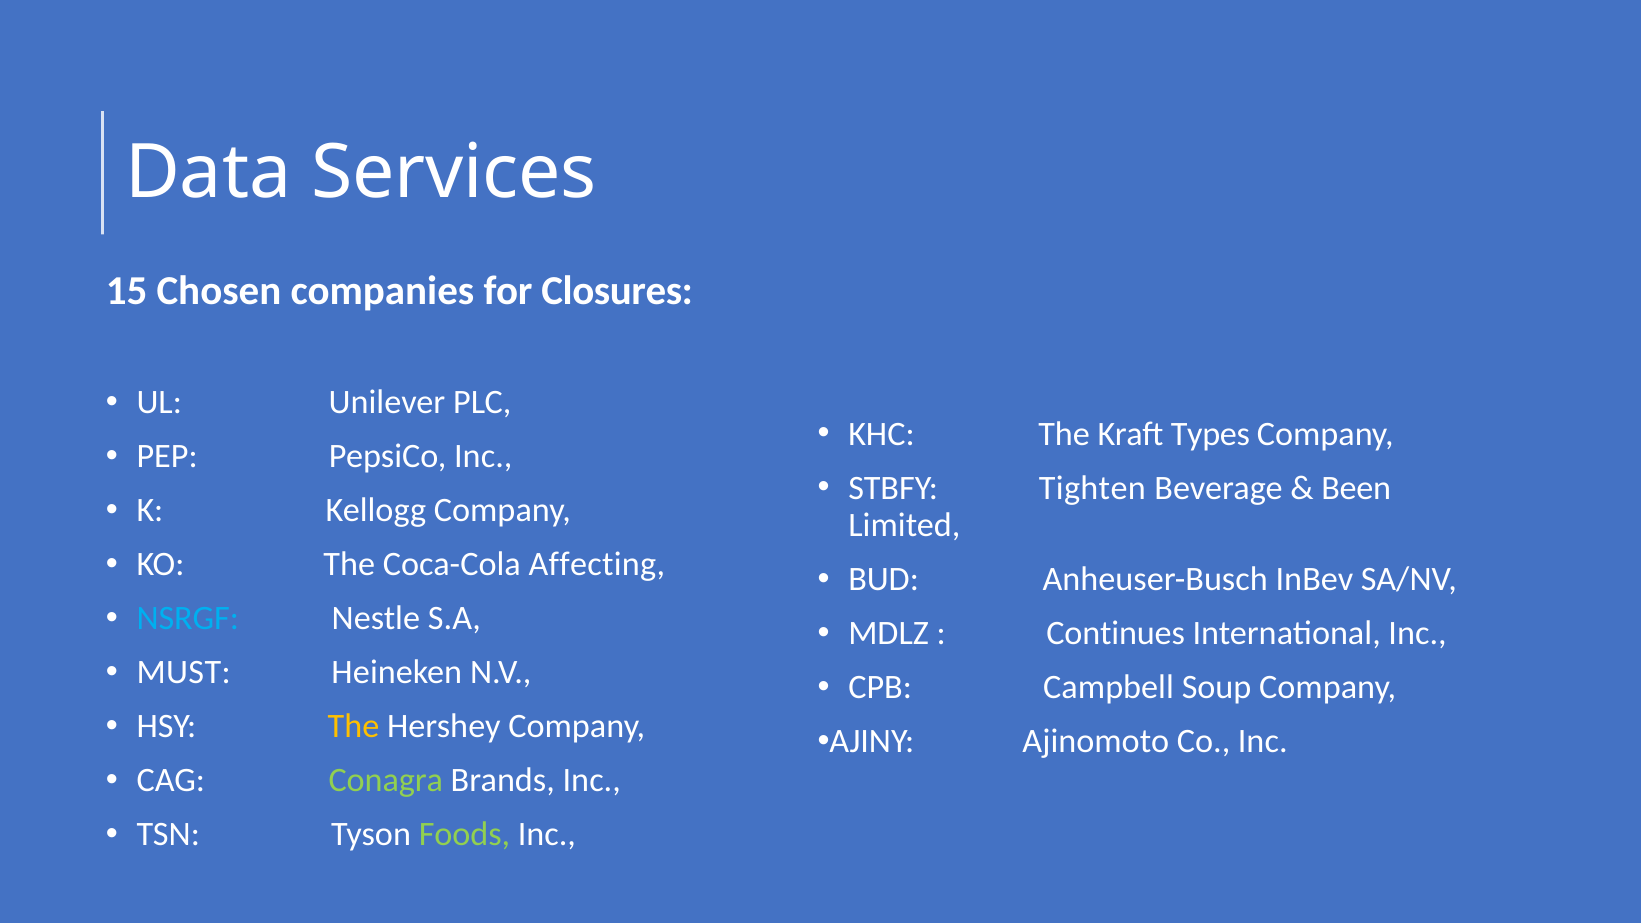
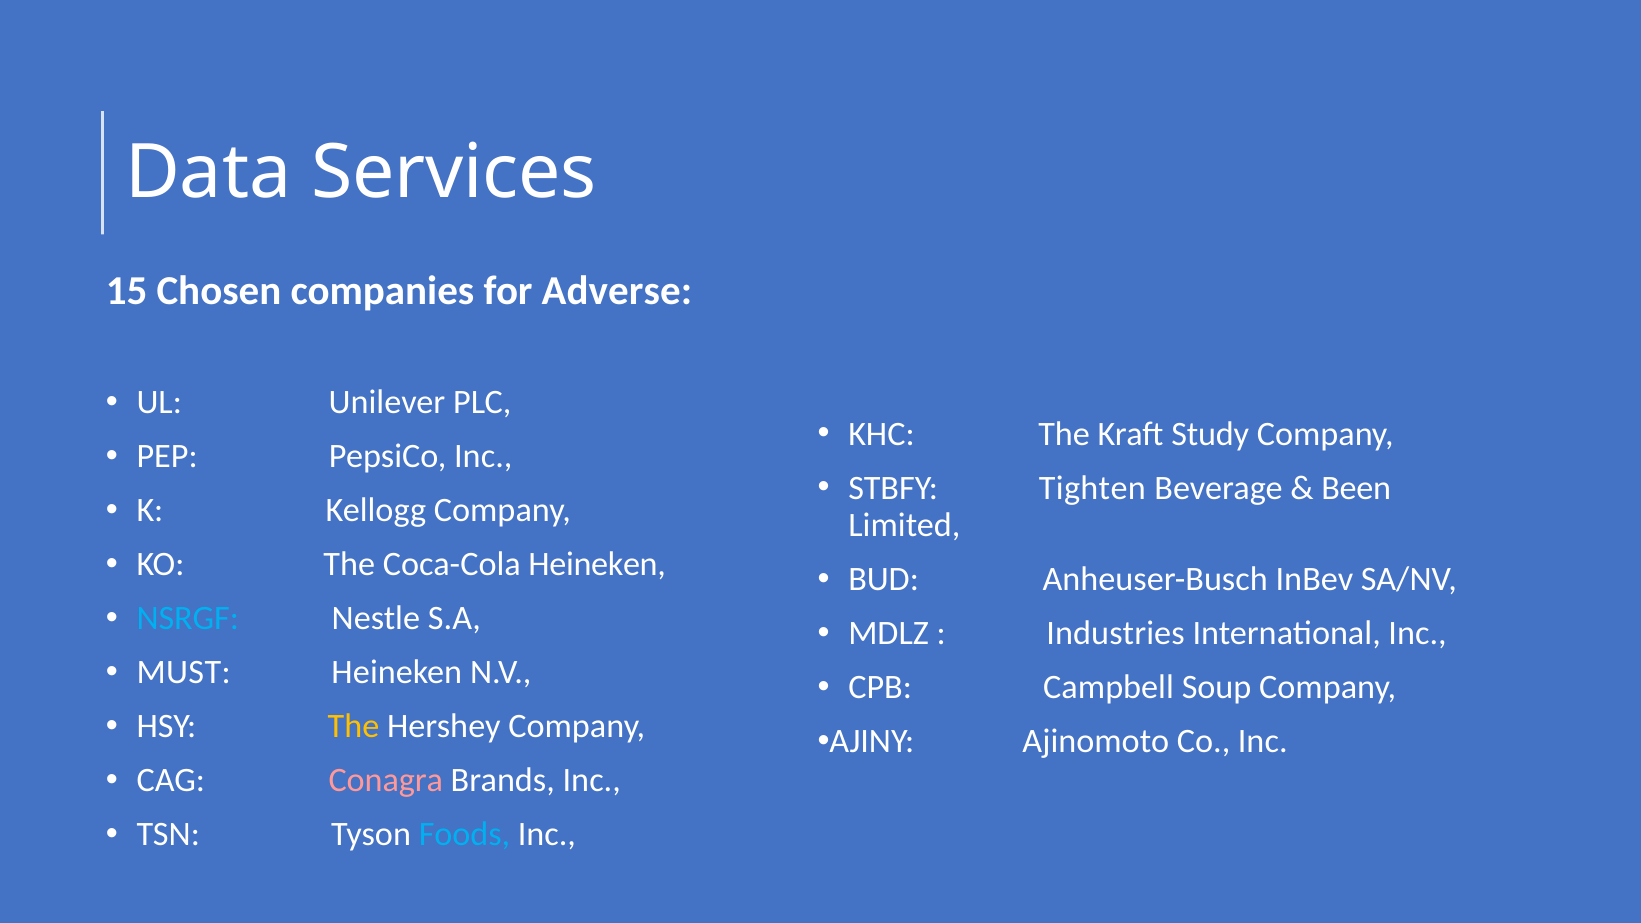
Closures: Closures -> Adverse (617, 291)
Types: Types -> Study (1210, 434)
Coca-Cola Affecting: Affecting -> Heineken (597, 564)
Continues: Continues -> Industries (1116, 633)
Conagra colour: light green -> pink (386, 781)
Foods colour: light green -> light blue (464, 835)
